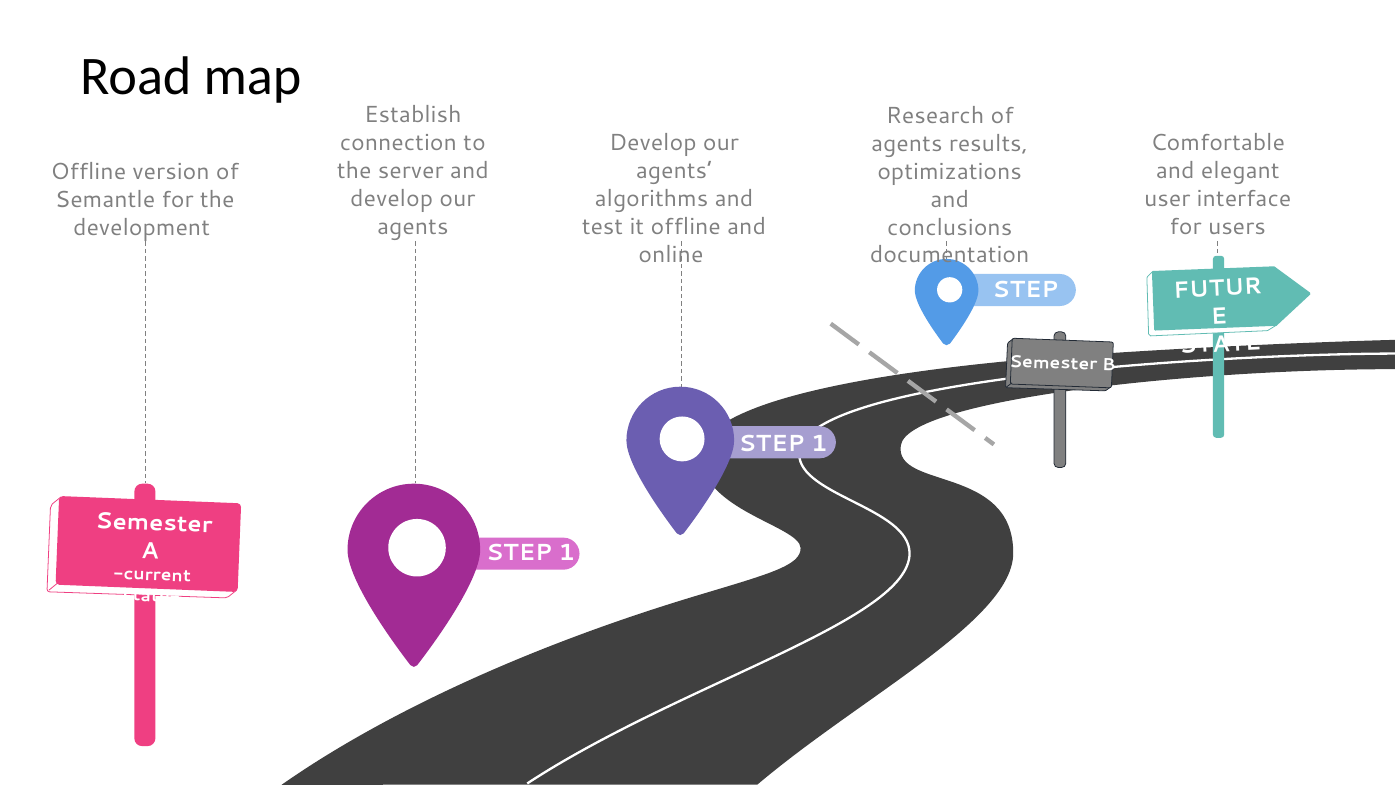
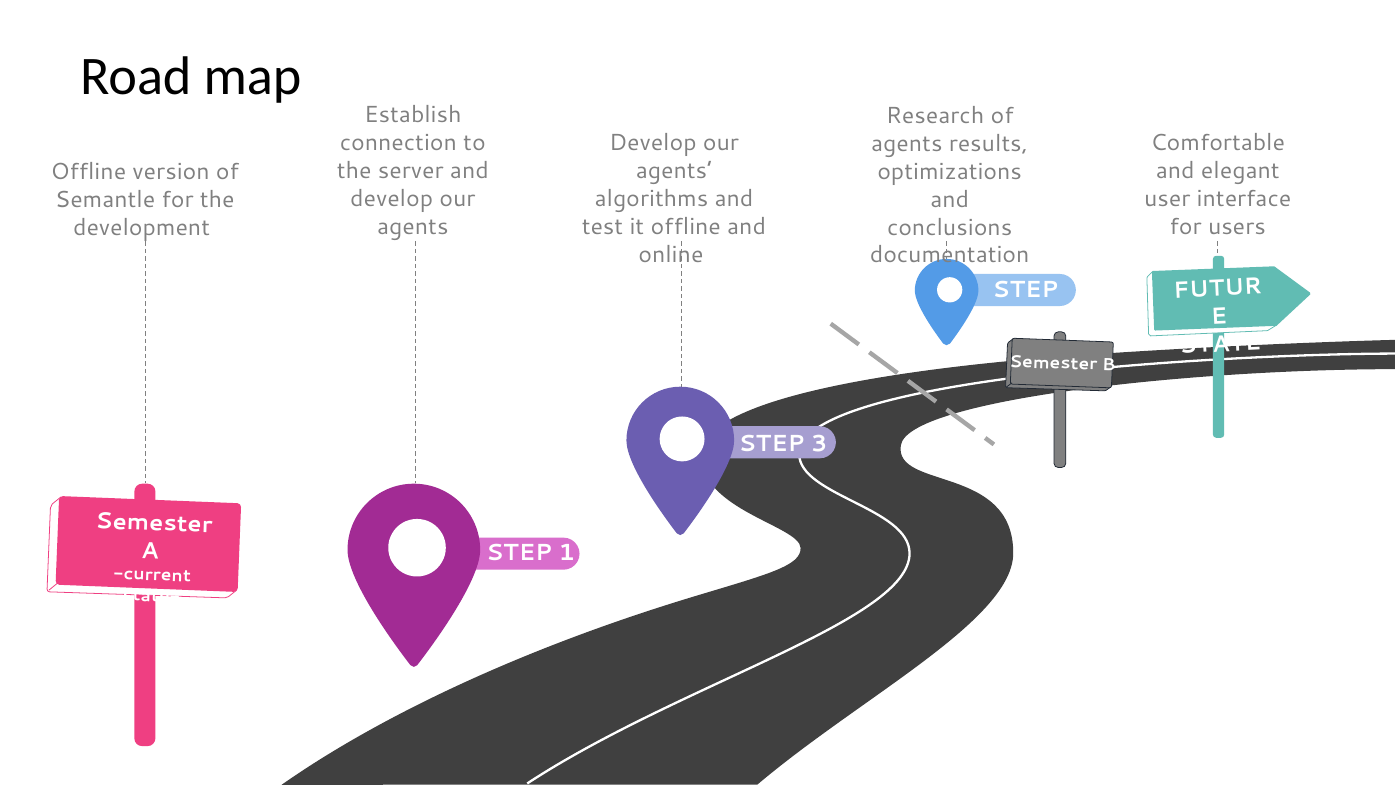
1: 1 -> 3 (819, 444)
